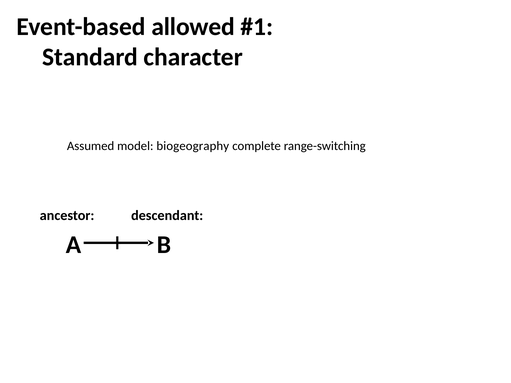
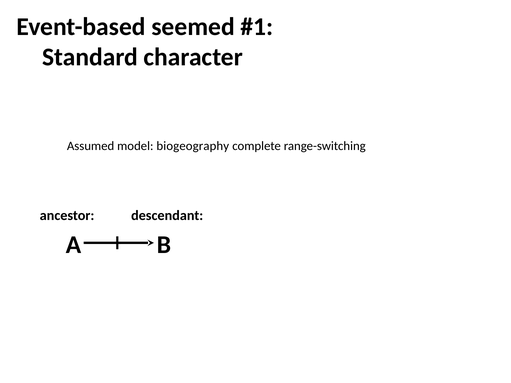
allowed: allowed -> seemed (193, 27)
